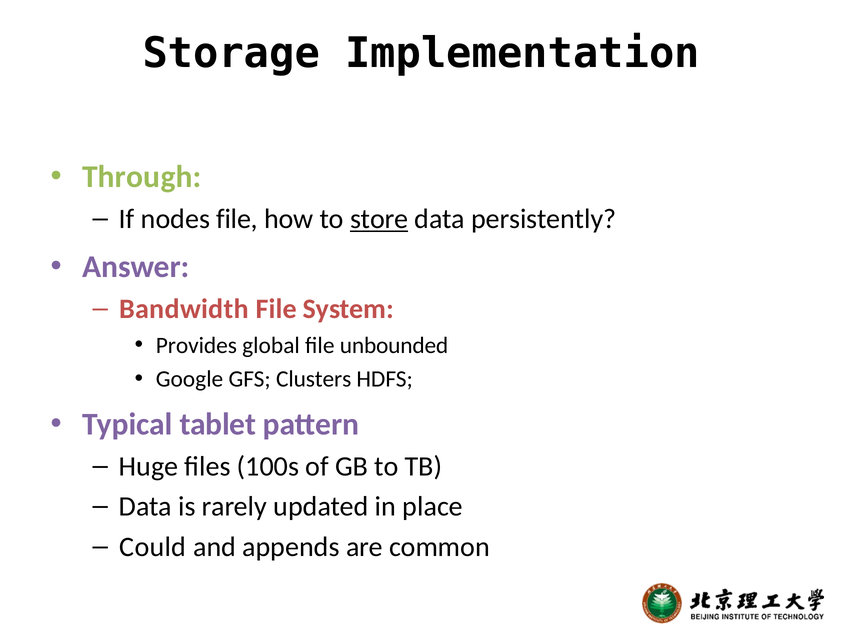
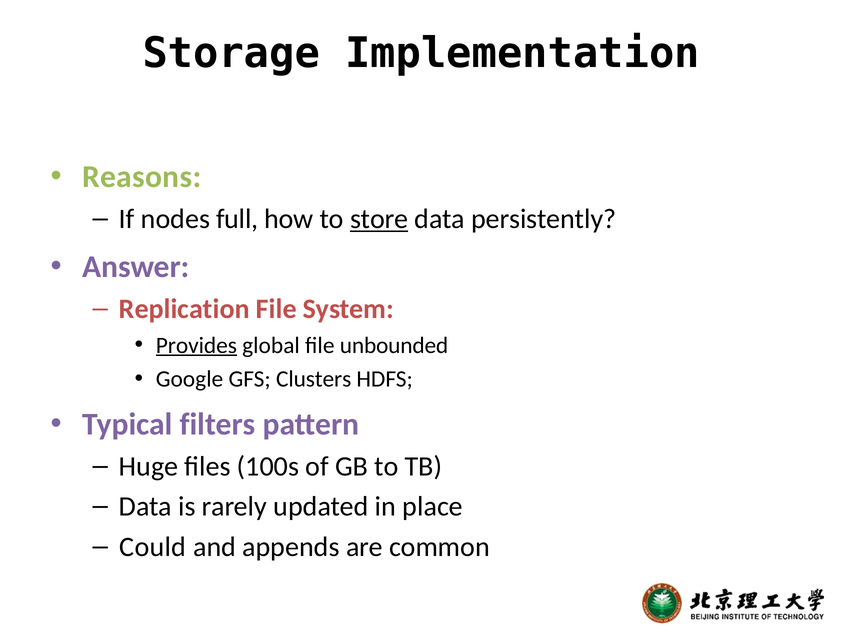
Through: Through -> Reasons (142, 177)
nodes file: file -> full (237, 219)
Bandwidth: Bandwidth -> Replication (184, 309)
Provides underline: none -> present (196, 345)
tablet: tablet -> filters (218, 424)
